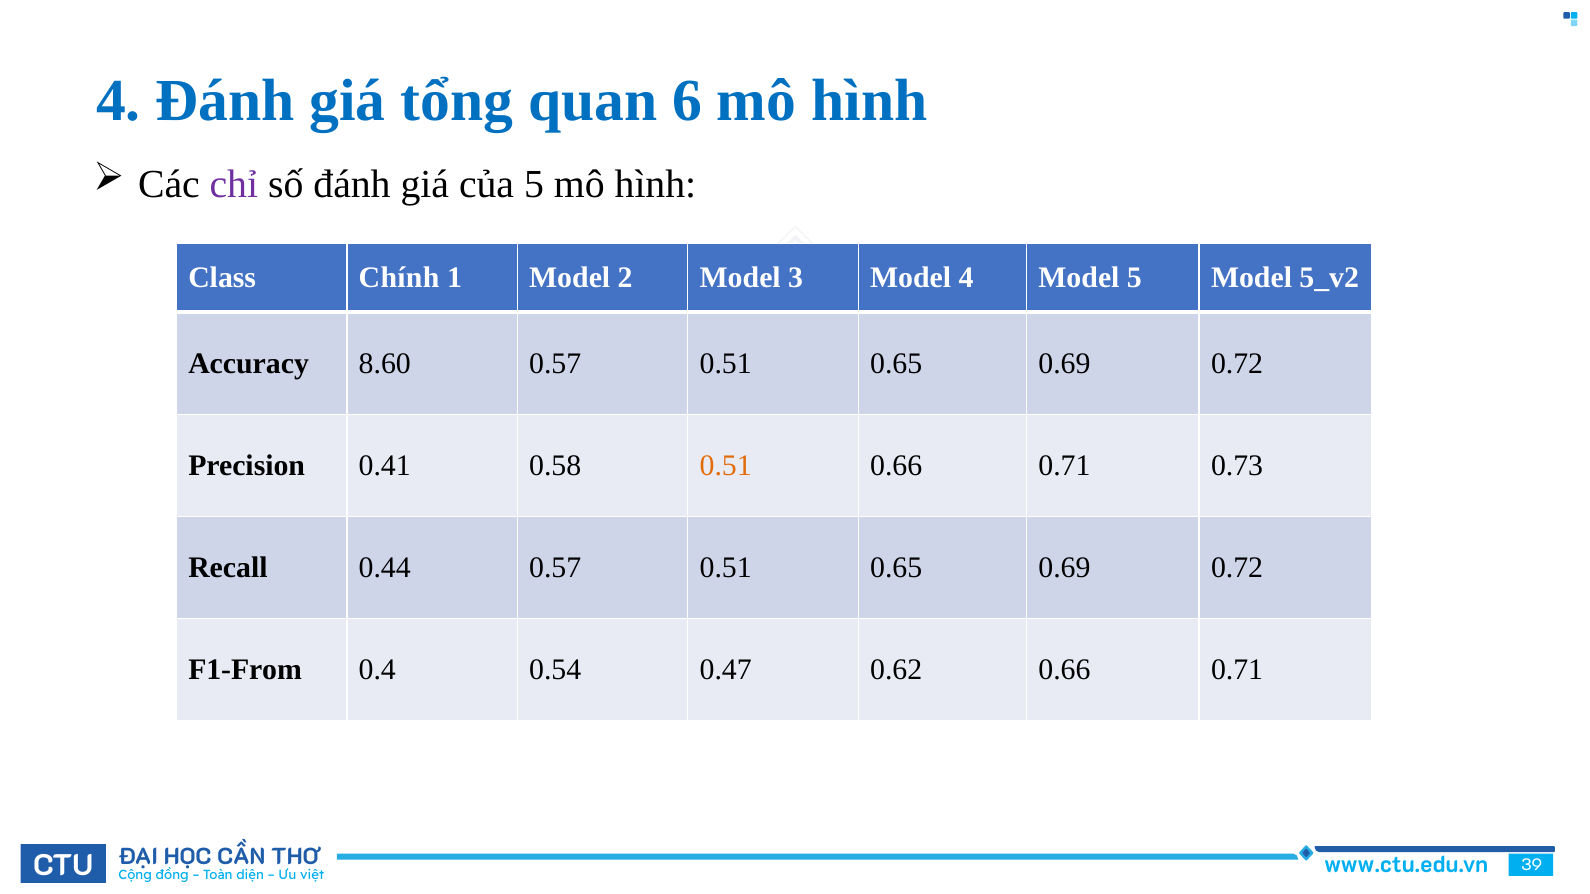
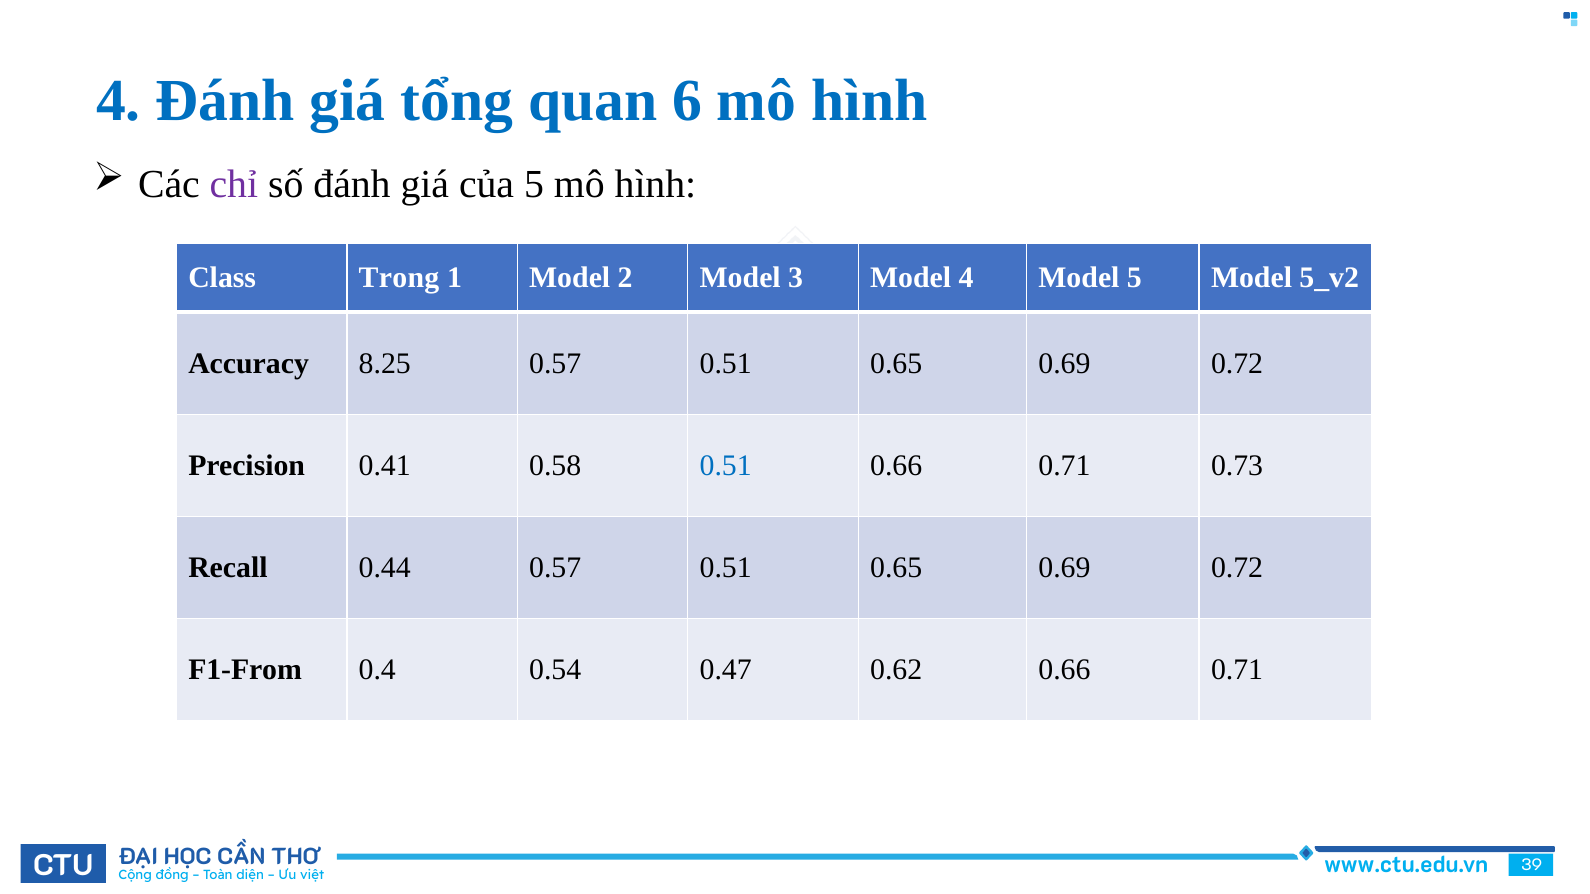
Chính: Chính -> Trong (399, 278)
8.60: 8.60 -> 8.25 (385, 364)
0.51 colour: orange -> blue (726, 466)
